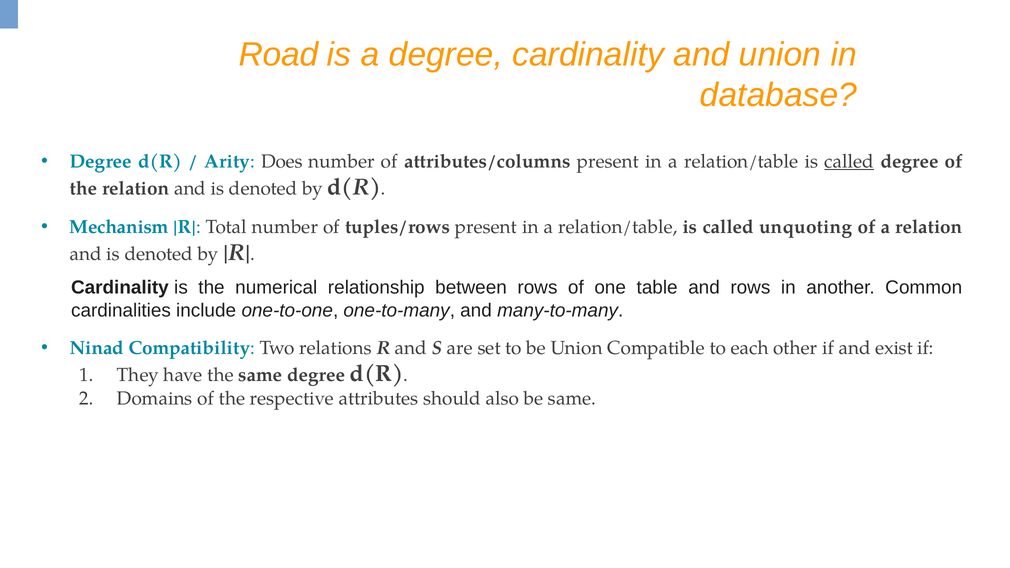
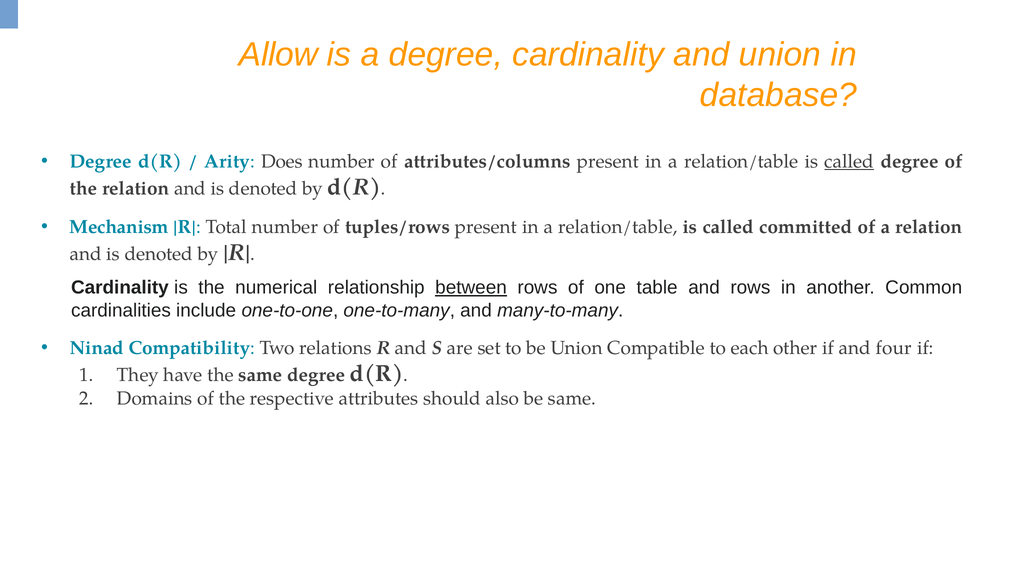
Road: Road -> Allow (278, 55)
unquoting: unquoting -> committed (806, 227)
between underline: none -> present (471, 288)
exist: exist -> four (894, 348)
